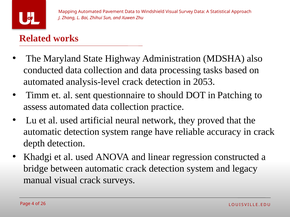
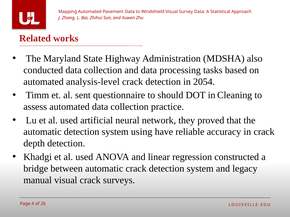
2053: 2053 -> 2054 (204, 82)
Patching: Patching -> Cleaning (235, 95)
range: range -> using (142, 132)
